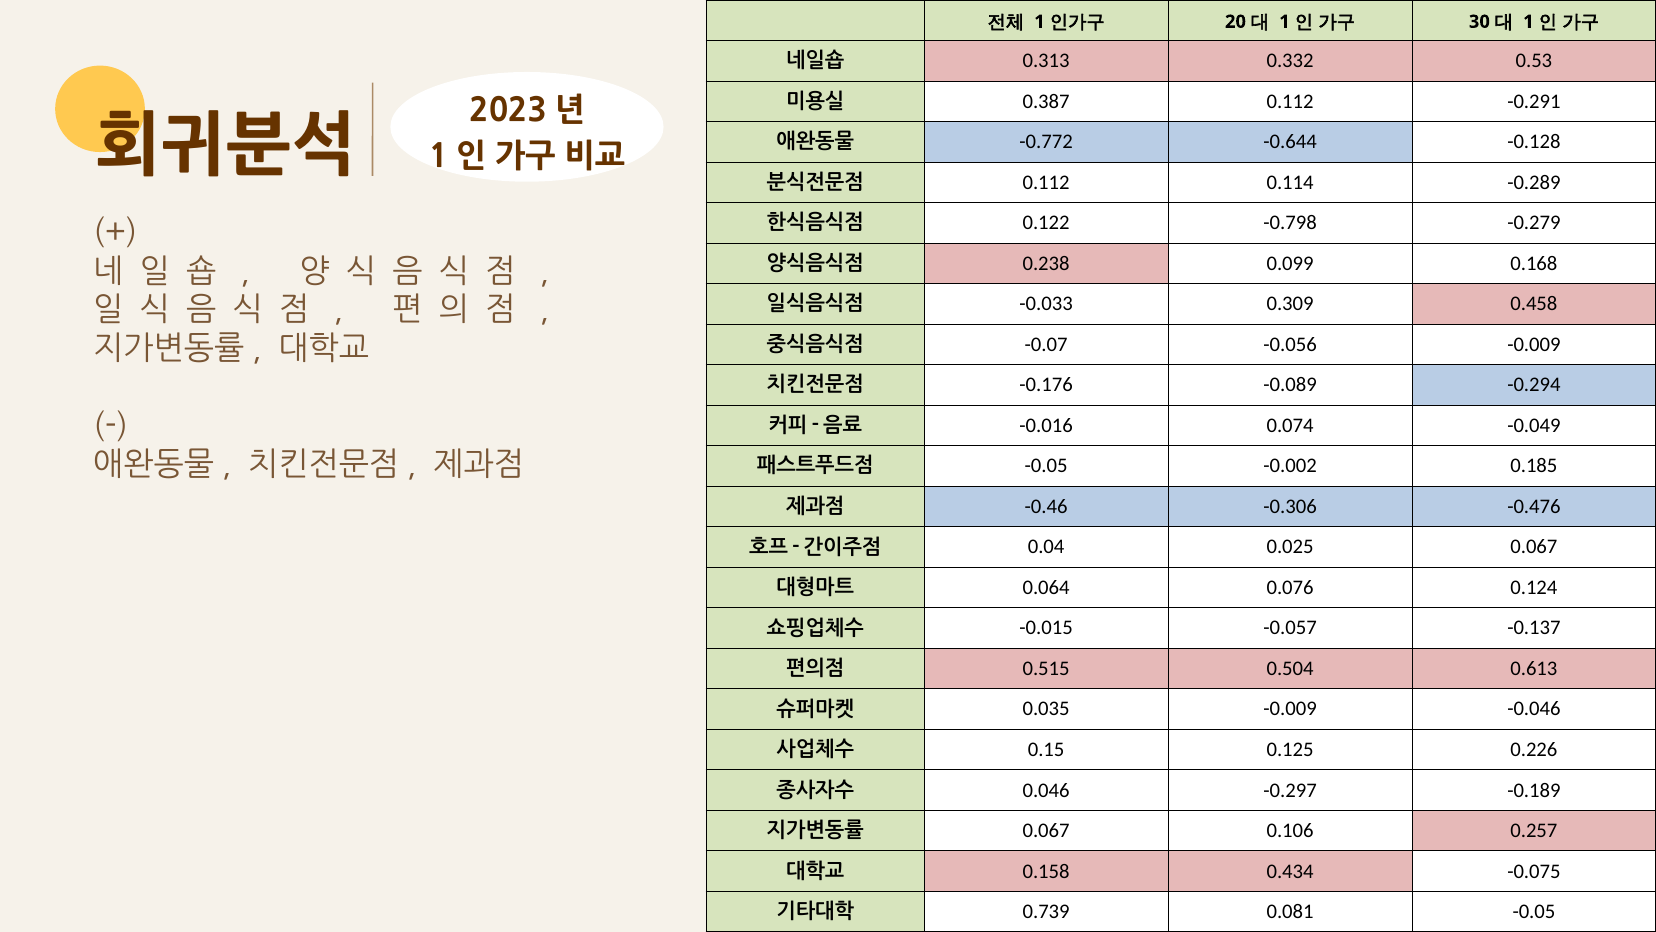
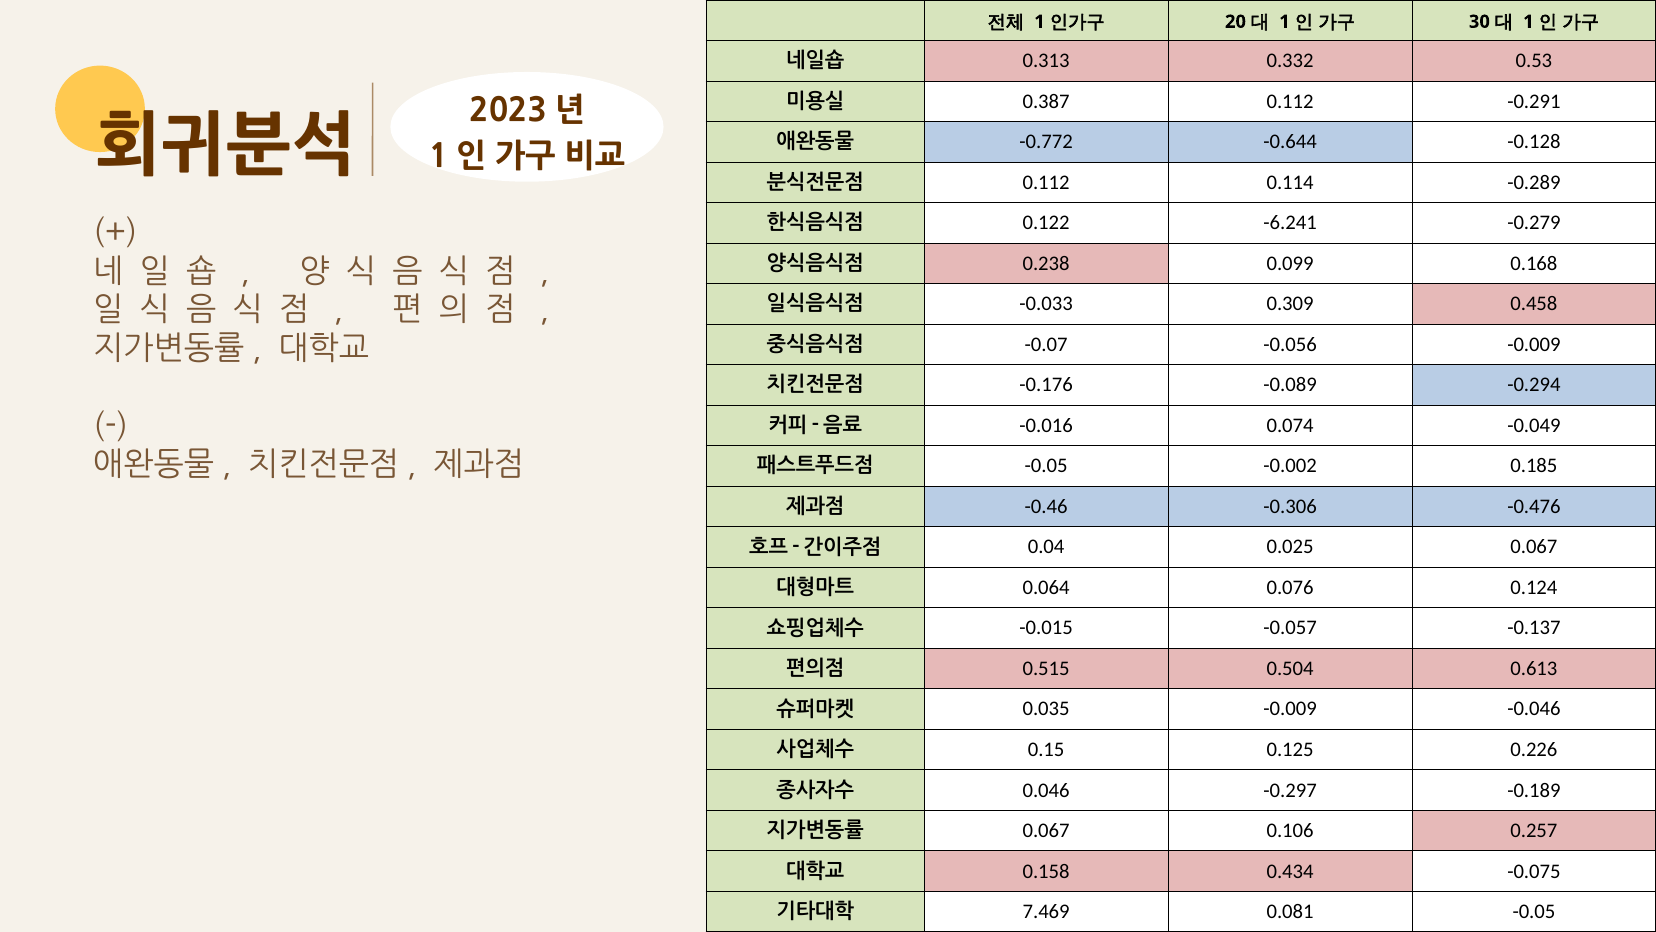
-0.798: -0.798 -> -6.241 (1290, 223)
0.739: 0.739 -> 7.469 (1046, 911)
